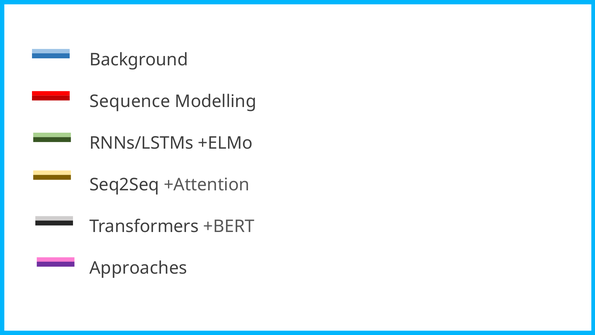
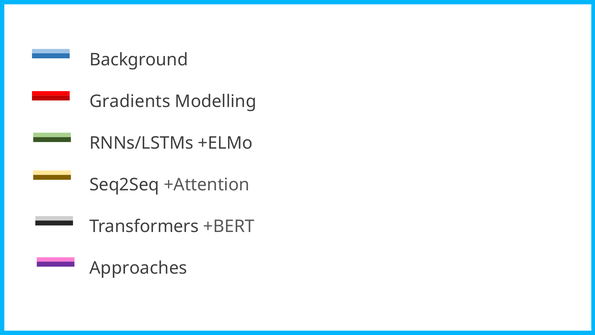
Sequence: Sequence -> Gradients (130, 101)
